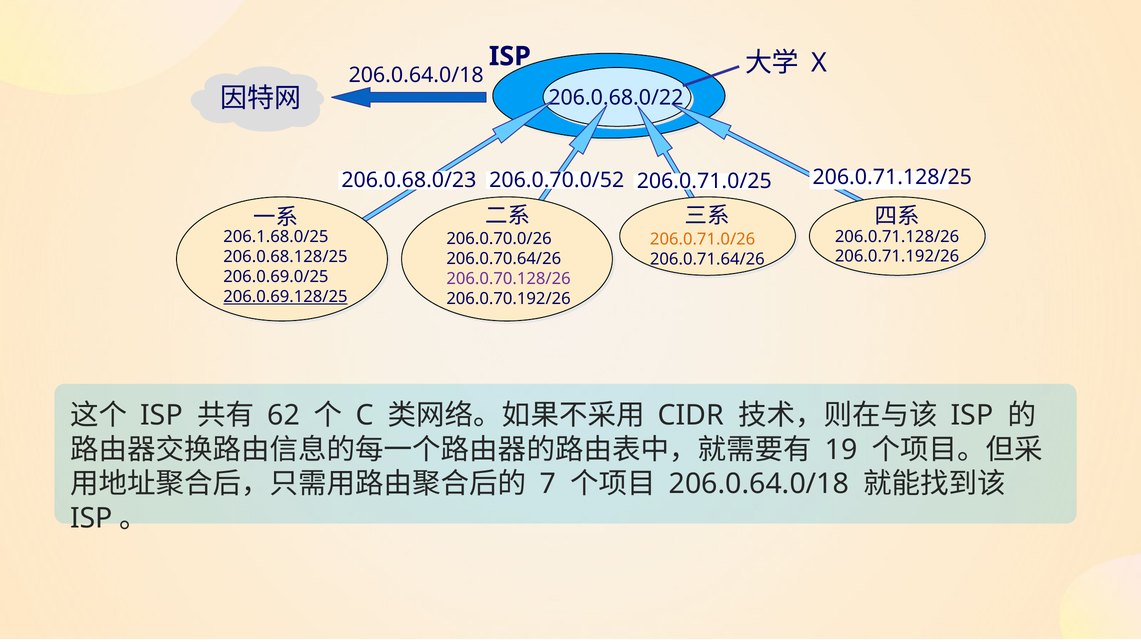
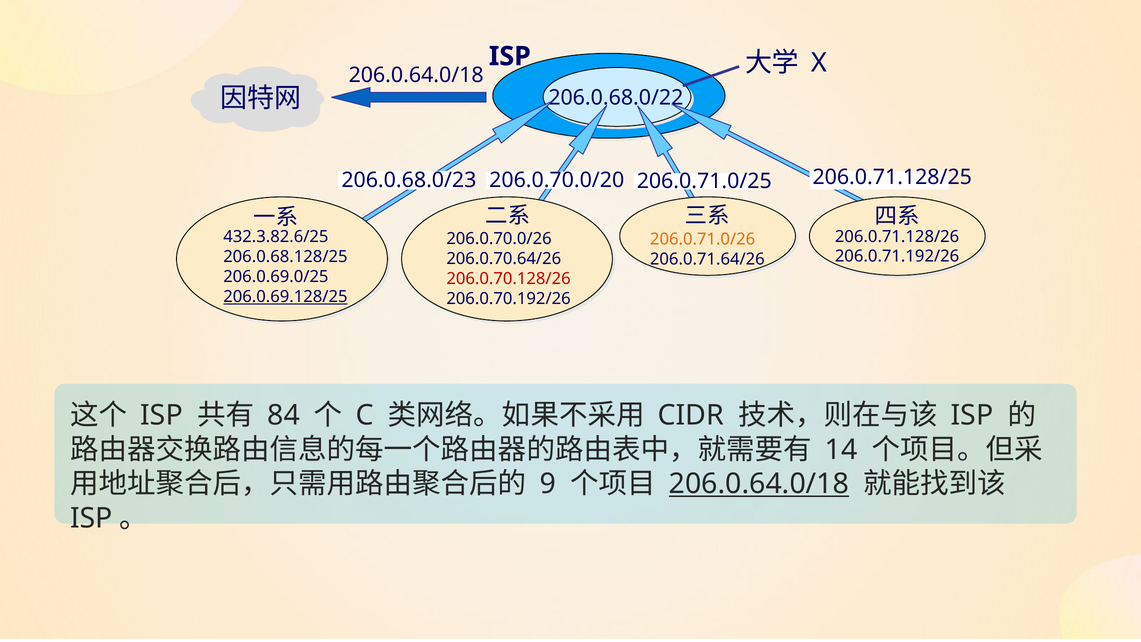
206.0.70.0/52: 206.0.70.0/52 -> 206.0.70.0/20 (557, 180)
206.1.68.0/25: 206.1.68.0/25 -> 432.3.82.6/25 (276, 237)
206.0.70.128/26 colour: purple -> red (509, 279)
62: 62 -> 84 (284, 415)
19: 19 -> 14 (841, 450)
7: 7 -> 9 (548, 484)
206.0.64.0/18 underline: none -> present (759, 484)
